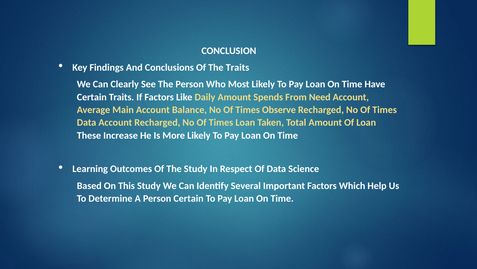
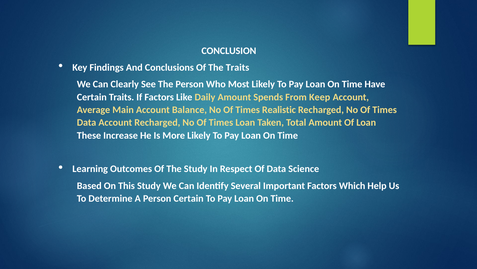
Need: Need -> Keep (320, 97)
Observe: Observe -> Realistic (279, 110)
